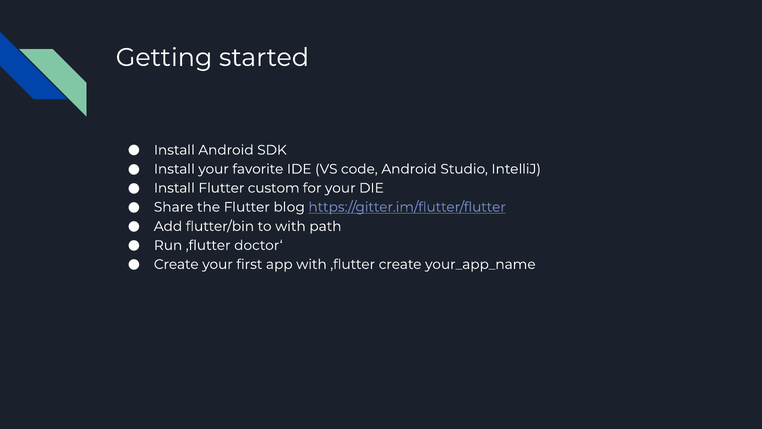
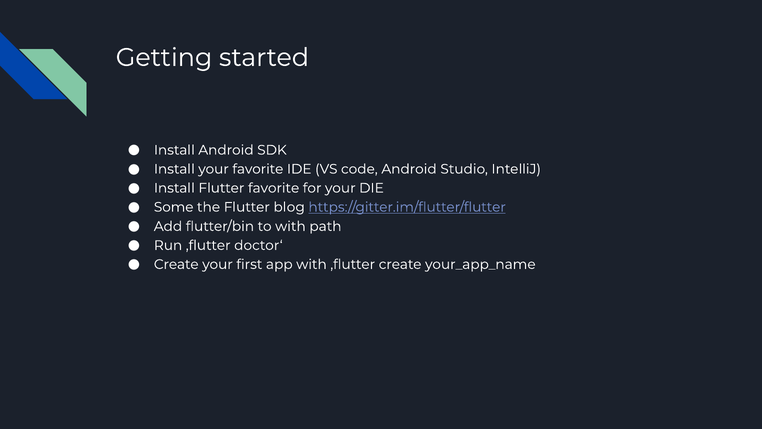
Flutter custom: custom -> favorite (274, 188)
Share: Share -> Some (174, 207)
